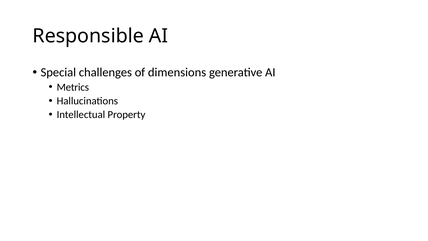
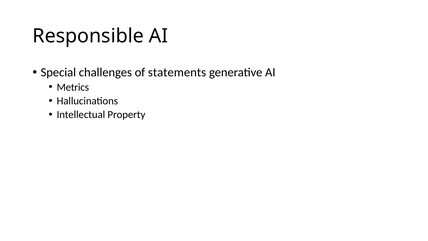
dimensions: dimensions -> statements (177, 72)
